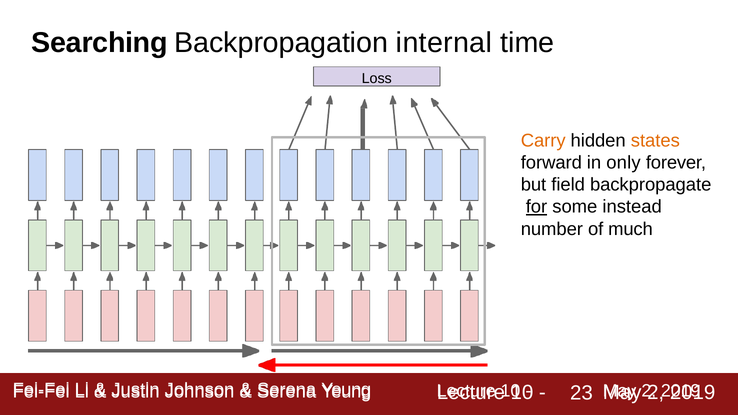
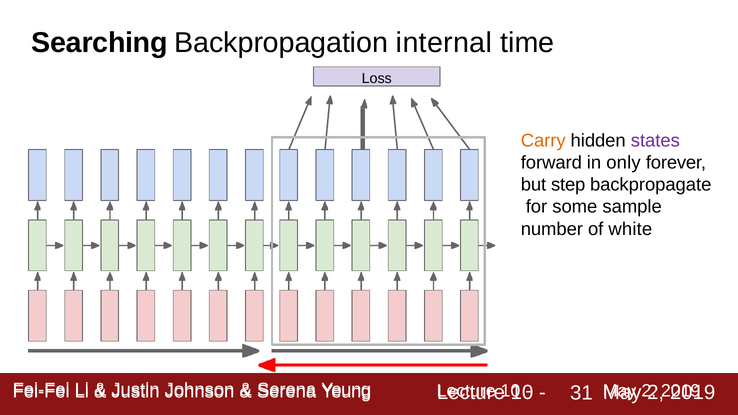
states colour: orange -> purple (655, 140)
field: field -> step (568, 185)
for underline: present -> none (537, 207)
instead: instead -> sample (632, 207)
much: much -> white (630, 229)
23: 23 -> 31 (581, 393)
